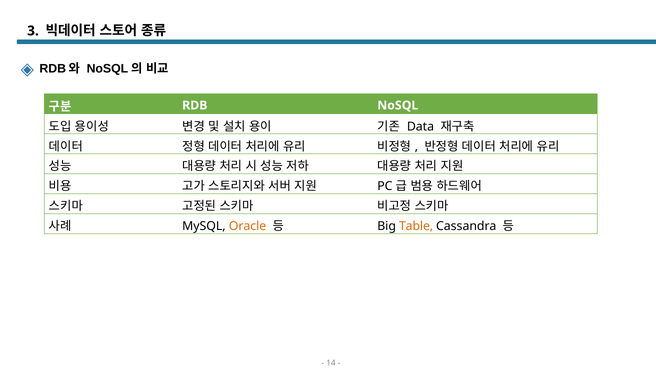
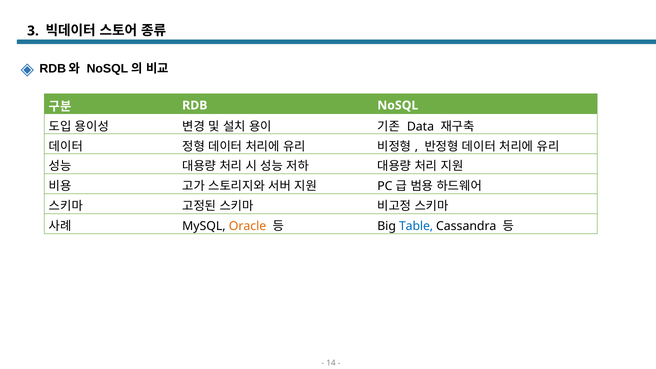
Table colour: orange -> blue (416, 226)
